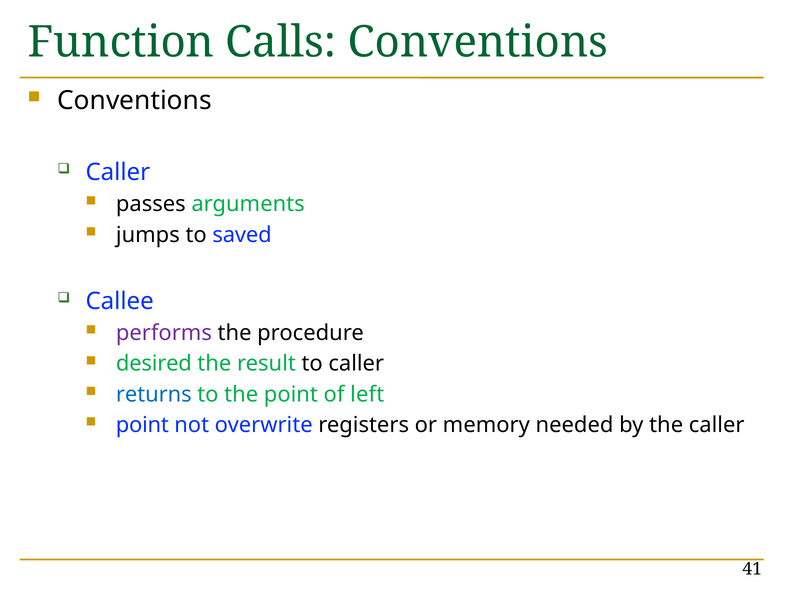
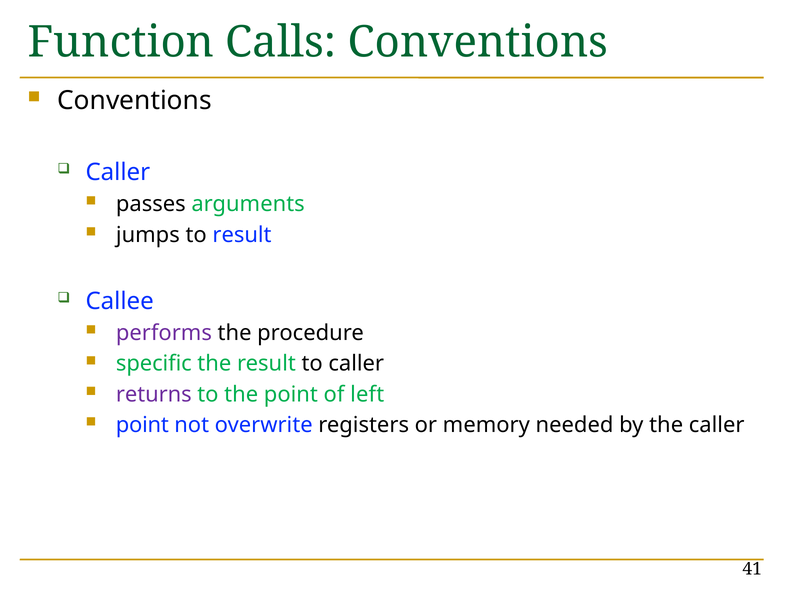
to saved: saved -> result (242, 235)
desired: desired -> specific (154, 364)
returns colour: blue -> purple (154, 395)
